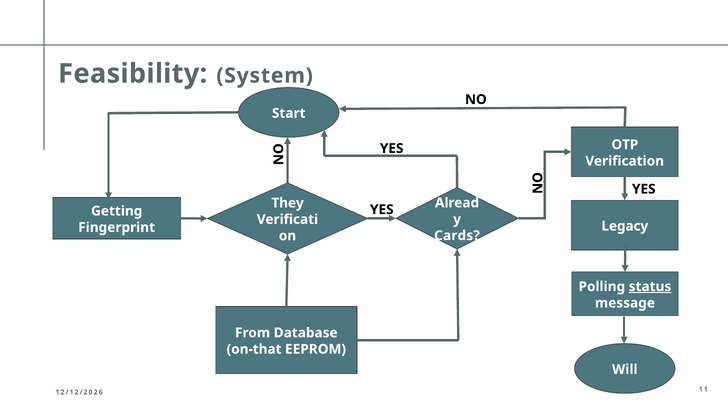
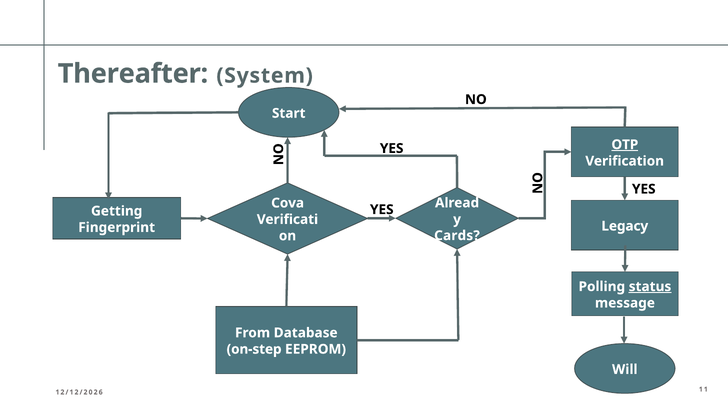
Feasibility: Feasibility -> Thereafter (133, 74)
OTP underline: none -> present (625, 144)
They: They -> Cova (288, 203)
on-that: on-that -> on-step (254, 349)
